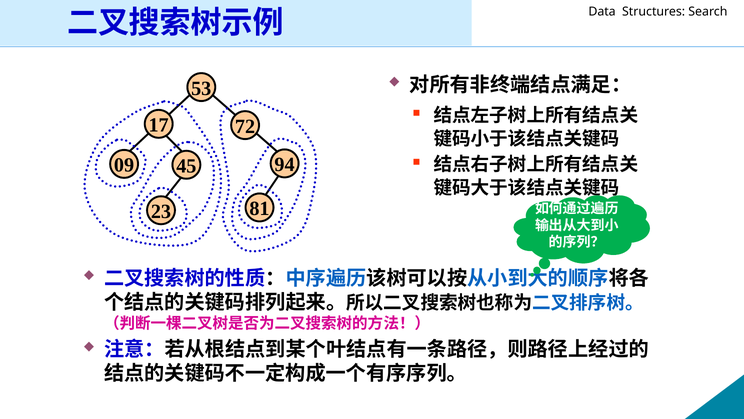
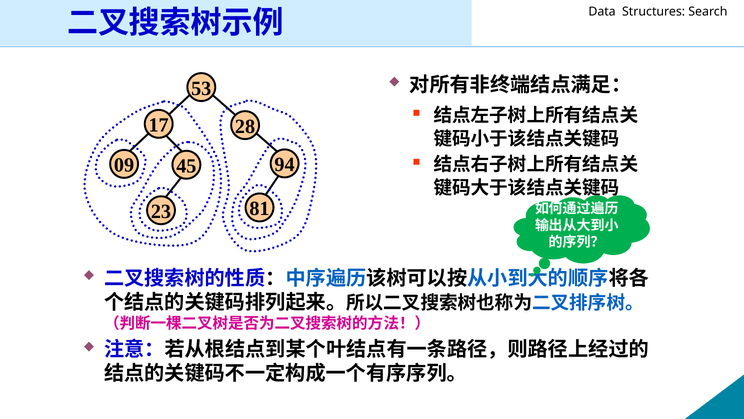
72: 72 -> 28 (245, 126)
